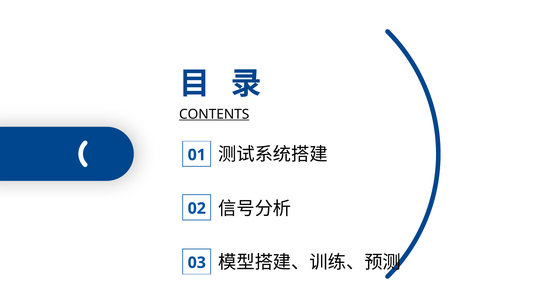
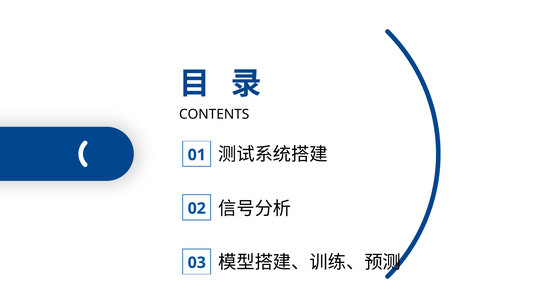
CONTENTS underline: present -> none (214, 114)
